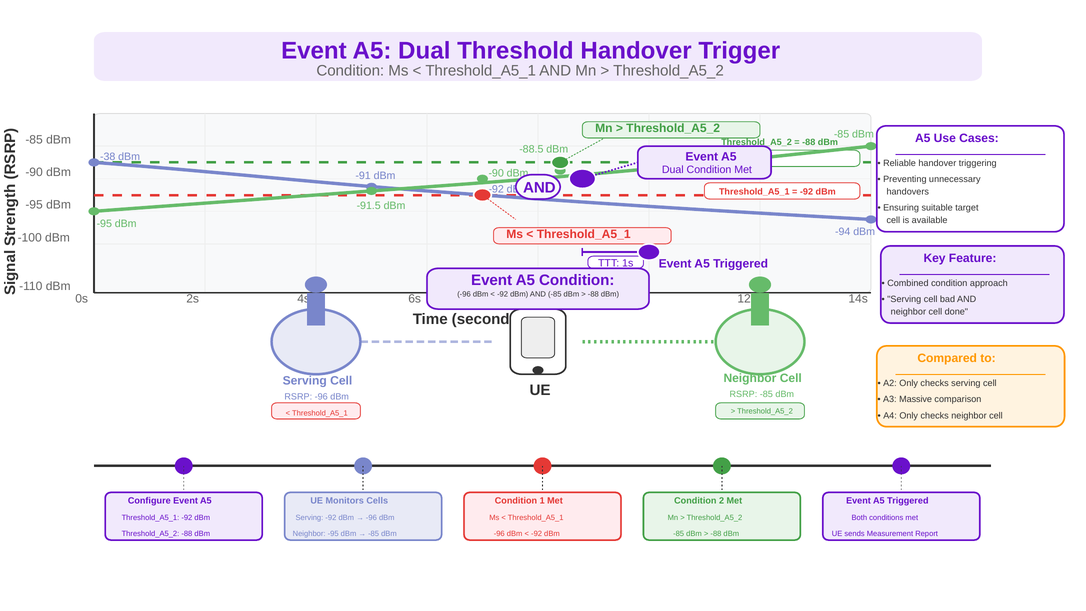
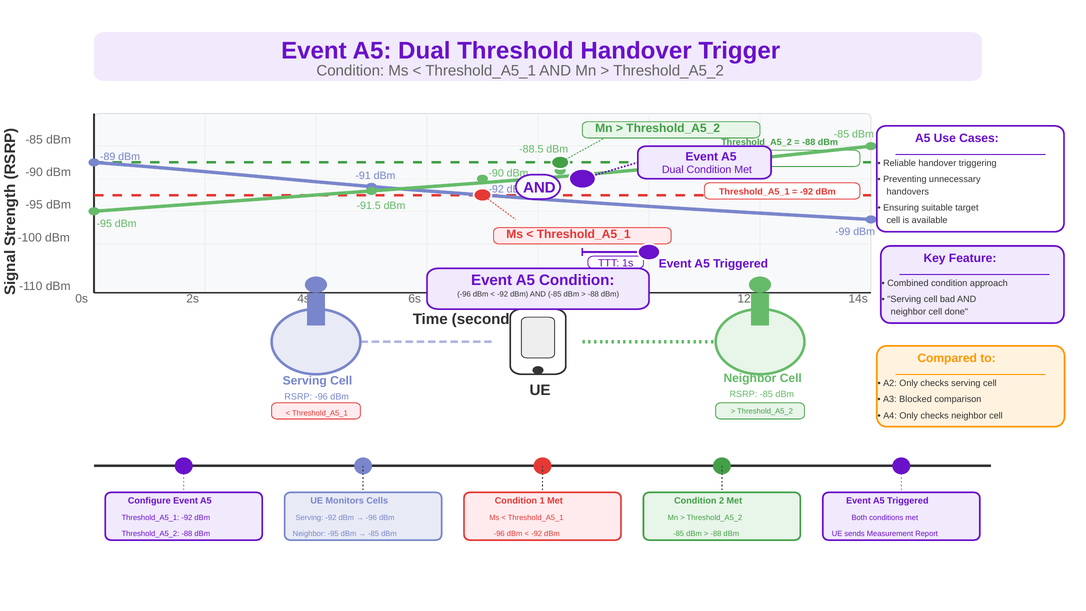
-38: -38 -> -89 (108, 157)
-94: -94 -> -99 (843, 232)
Massive: Massive -> Blocked (916, 399)
